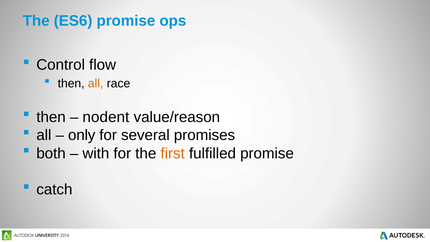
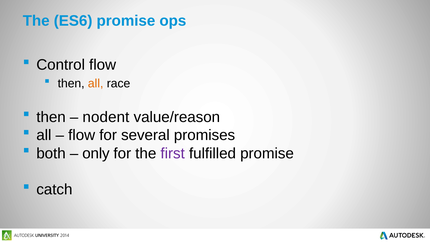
only: only -> flow (82, 135)
with: with -> only (96, 153)
first colour: orange -> purple (173, 153)
